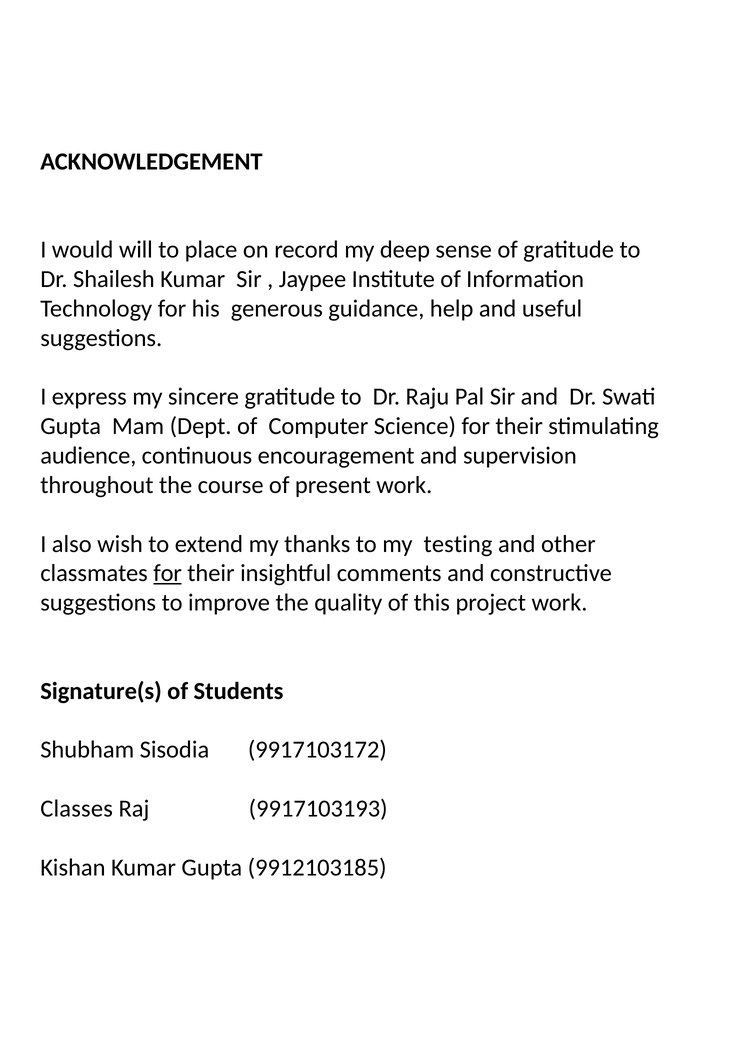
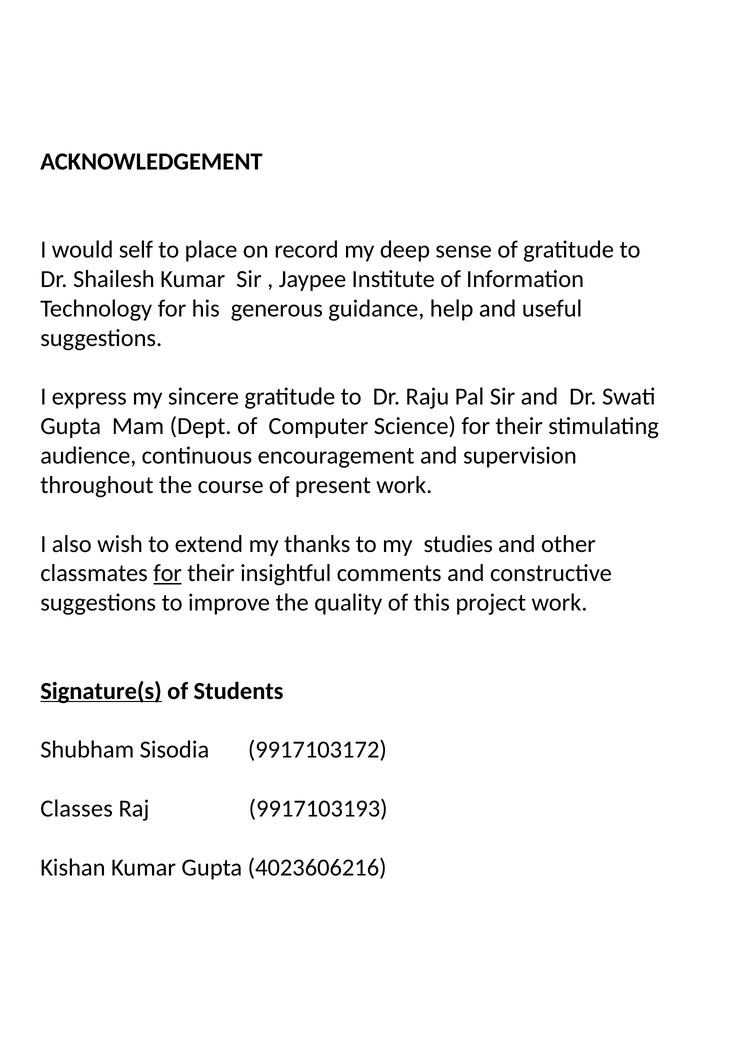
will: will -> self (136, 250)
testing: testing -> studies (458, 544)
Signature(s underline: none -> present (101, 691)
9912103185: 9912103185 -> 4023606216 (317, 867)
